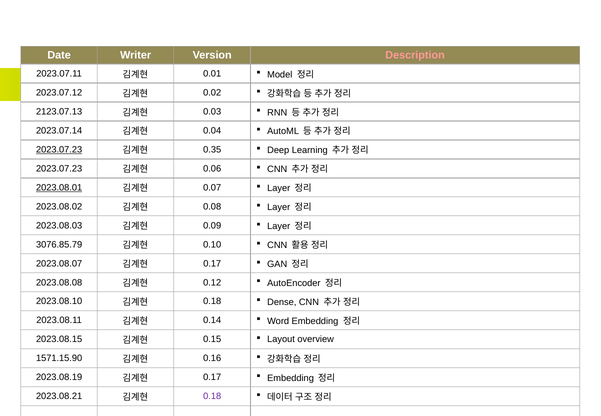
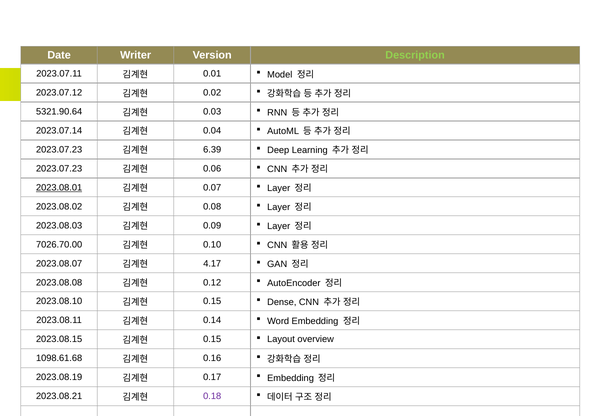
Description colour: pink -> light green (415, 55)
2123.07.13: 2123.07.13 -> 5321.90.64 (59, 112)
2023.07.23 underline: present -> none (59, 150)
0.35: 0.35 -> 6.39 (212, 150)
3076.85.79: 3076.85.79 -> 7026.70.00 (59, 245)
0.17: 0.17 -> 4.17 (212, 264)
0.18: 0.18 -> 0.15 (212, 302)
1571.15.90: 1571.15.90 -> 1098.61.68 (59, 358)
